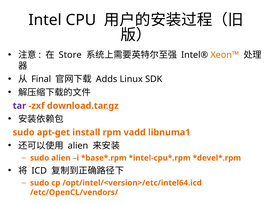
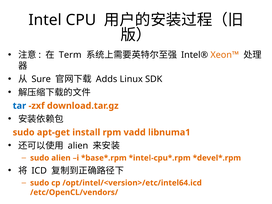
Store: Store -> Term (70, 55)
Final: Final -> Sure (41, 79)
tar colour: purple -> blue (19, 106)
